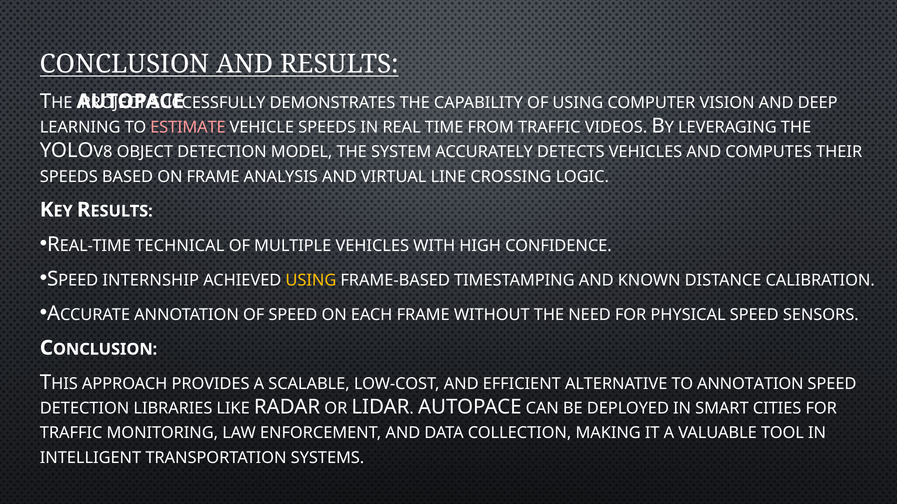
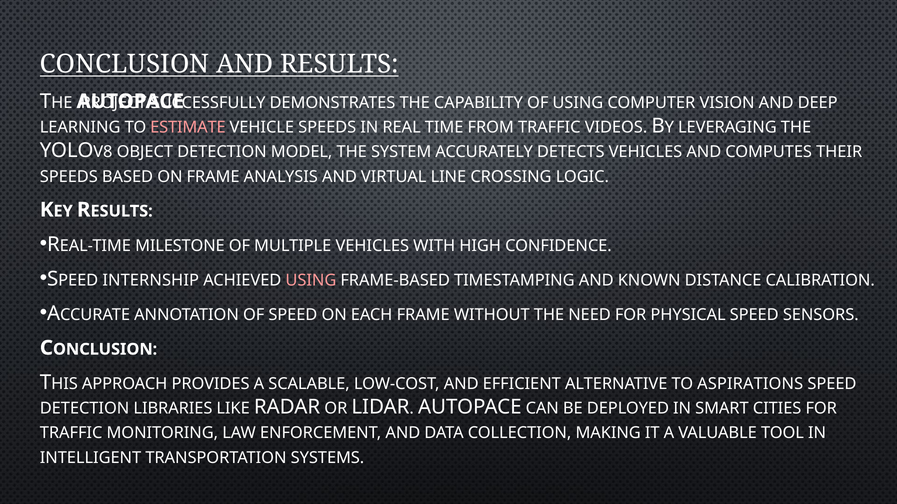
TECHNICAL: TECHNICAL -> MILESTONE (180, 246)
USING colour: yellow -> pink (311, 280)
TO ANNOTATION: ANNOTATION -> ASPIRATIONS (750, 384)
